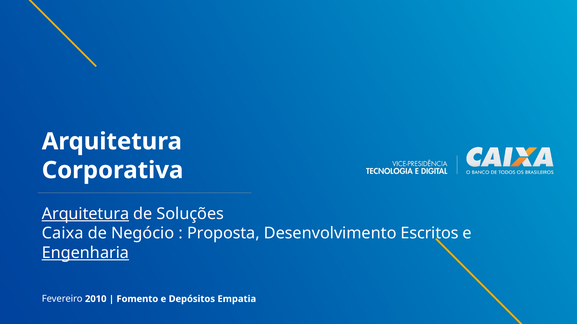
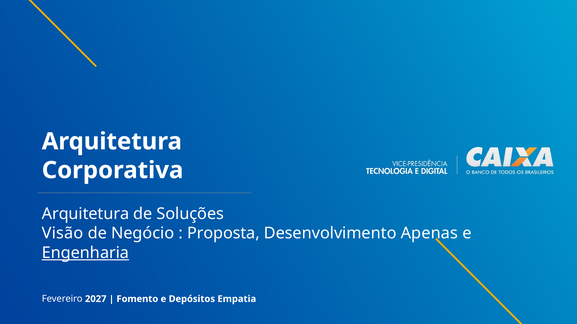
Arquitetura underline: present -> none (85, 214)
Caixa: Caixa -> Visão (63, 234)
Escritos: Escritos -> Apenas (429, 234)
2010: 2010 -> 2027 (96, 299)
